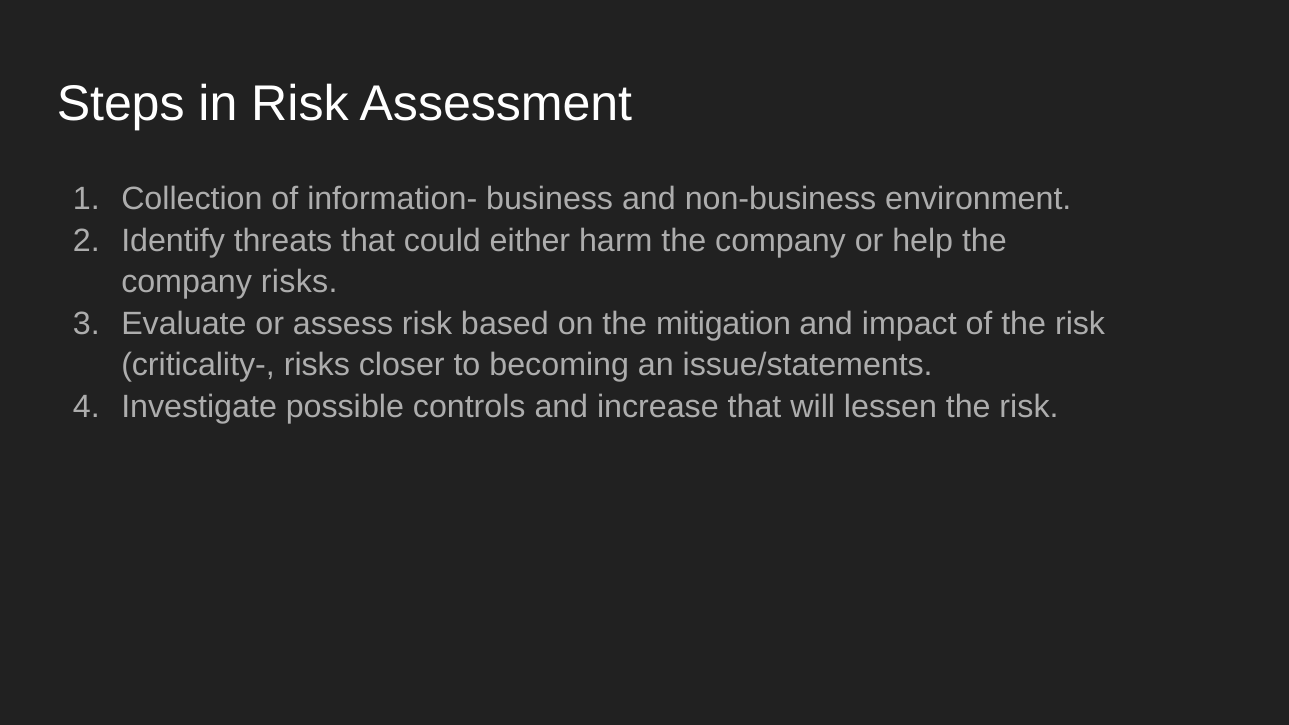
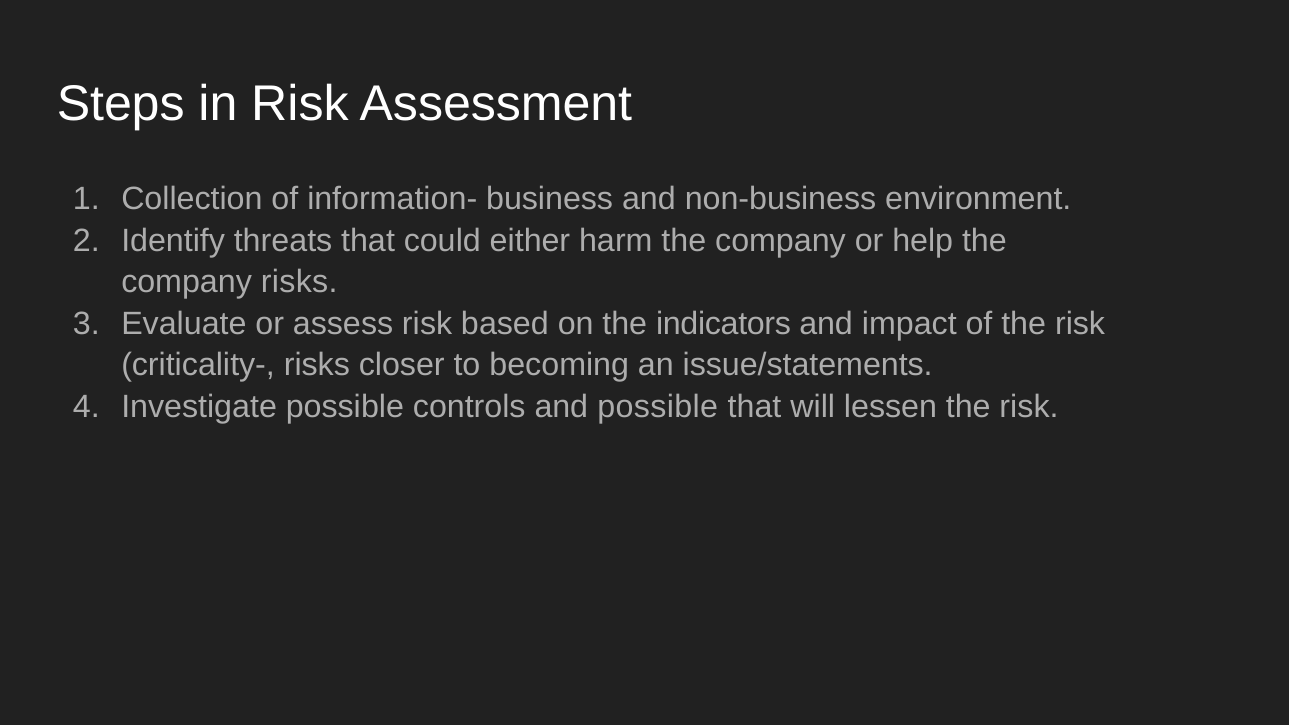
mitigation: mitigation -> indicators (723, 324)
and increase: increase -> possible (658, 407)
